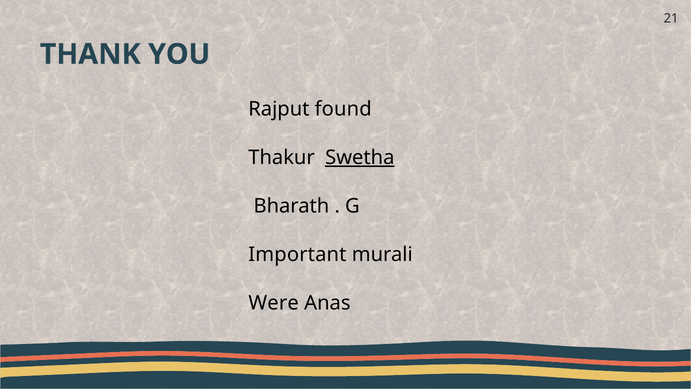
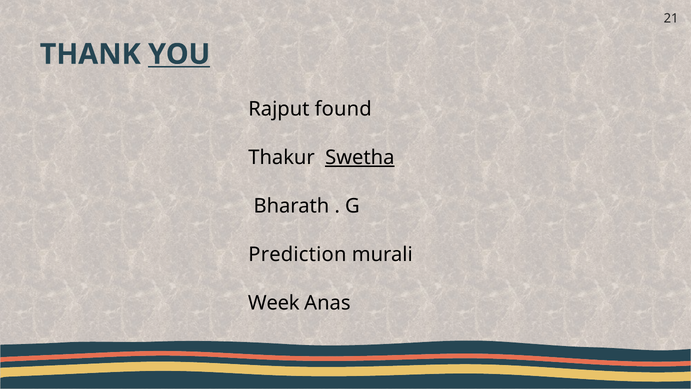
YOU underline: none -> present (179, 54)
Important: Important -> Prediction (297, 254)
Were: Were -> Week (274, 303)
